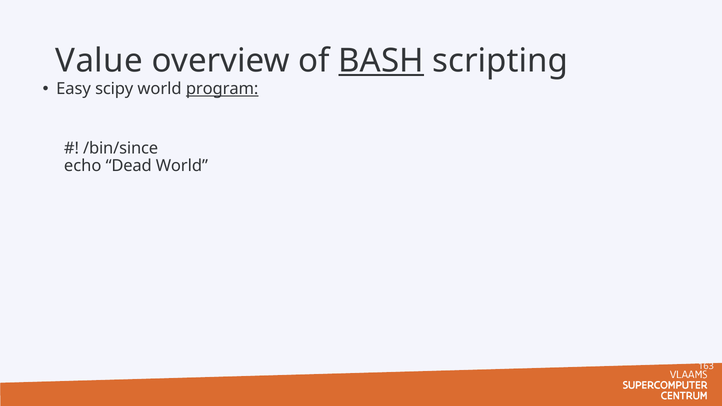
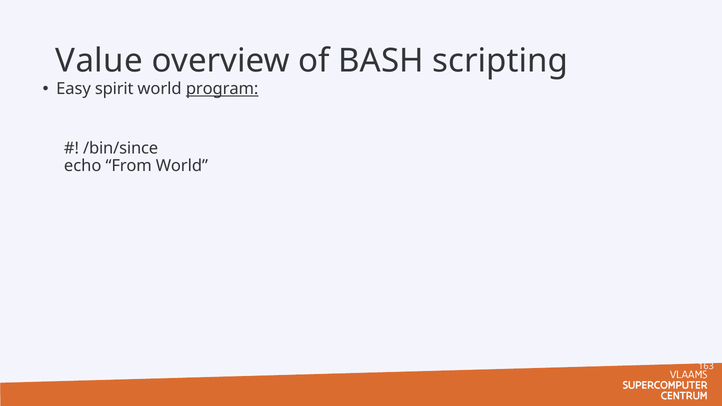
BASH underline: present -> none (381, 61)
scipy: scipy -> spirit (114, 89)
Dead: Dead -> From (129, 166)
